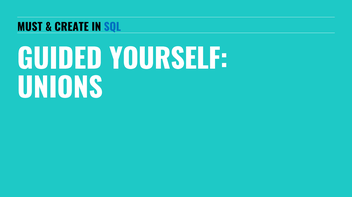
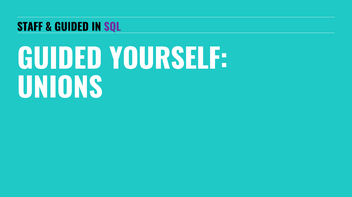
MUST: MUST -> STAFF (30, 27)
CREATE: CREATE -> GUIDED (72, 27)
SQL colour: blue -> purple (112, 27)
